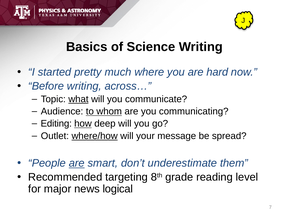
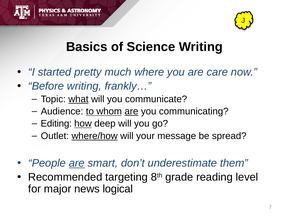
hard: hard -> care (217, 72)
across…: across… -> frankly… (128, 86)
are underline: none -> present (131, 111)
